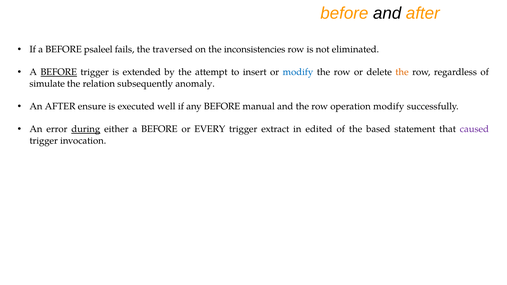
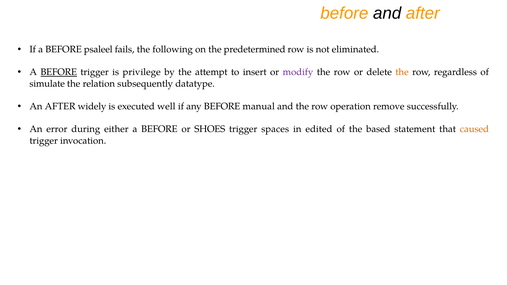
traversed: traversed -> following (173, 49)
inconsistencies: inconsistencies -> predetermined (255, 49)
extended: extended -> privilege (142, 72)
modify colour: blue -> purple (298, 72)
anomaly: anomaly -> datatype (195, 84)
ensure: ensure -> widely (92, 106)
operation modify: modify -> remove (389, 106)
during underline: present -> none (86, 129)
EVERY: EVERY -> SHOES (210, 129)
extract: extract -> spaces (275, 129)
caused colour: purple -> orange (474, 129)
